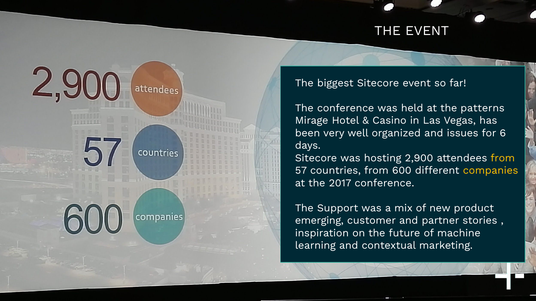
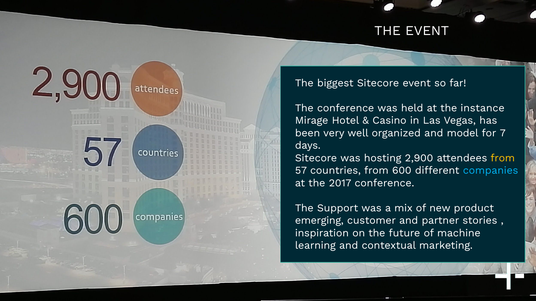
patterns: patterns -> instance (483, 108)
issues: issues -> model (463, 133)
6: 6 -> 7 (503, 133)
companies colour: yellow -> light blue (491, 171)
